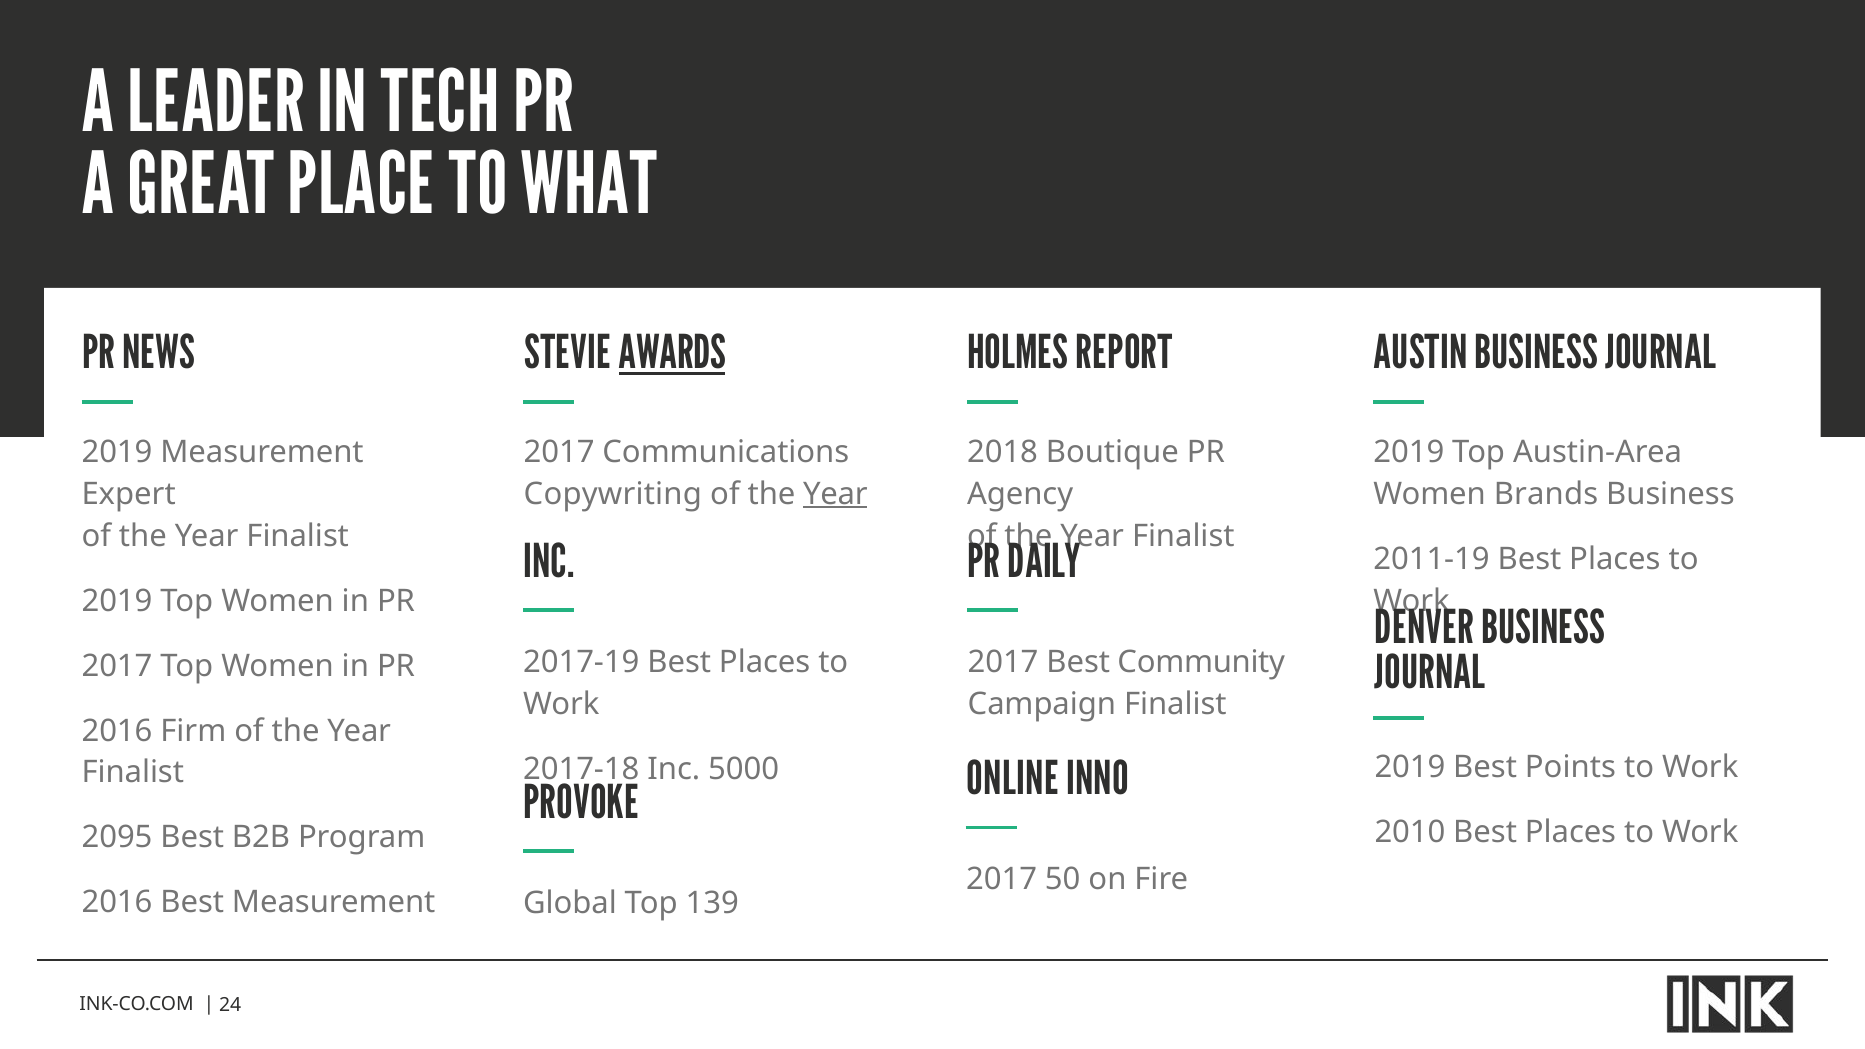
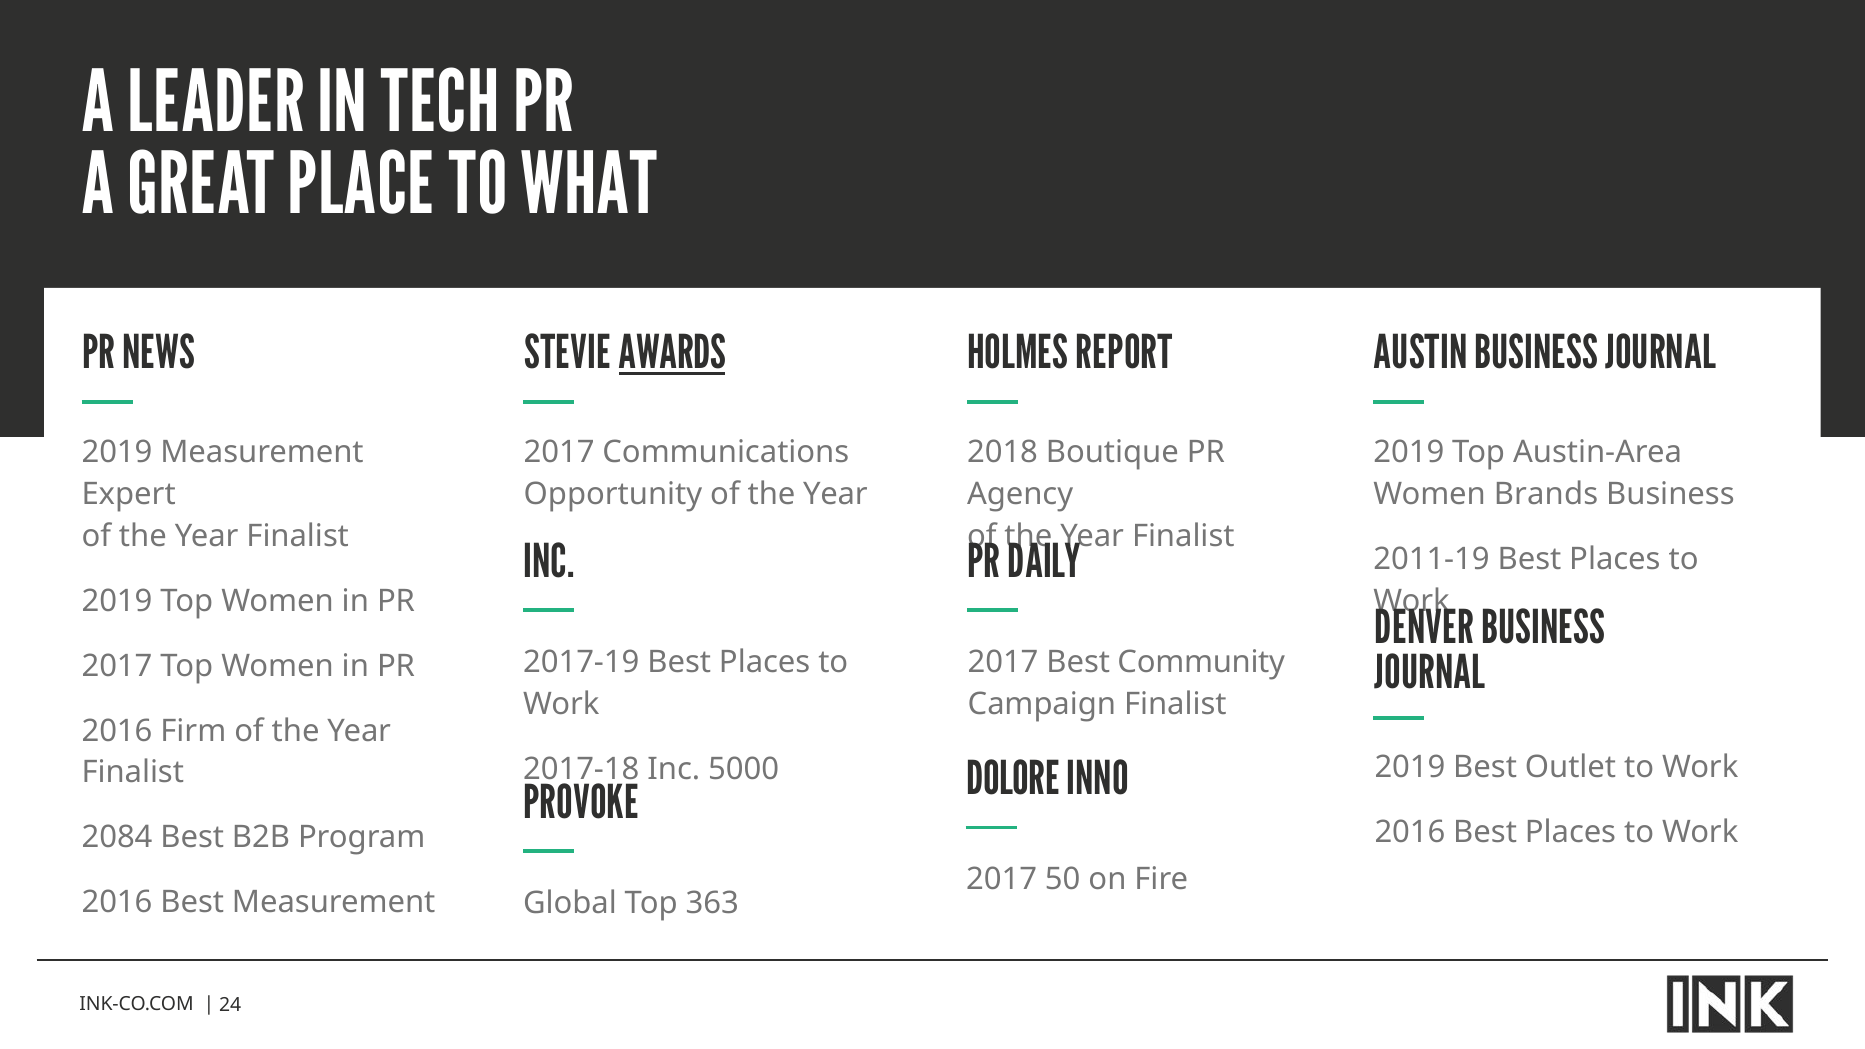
Copywriting: Copywriting -> Opportunity (613, 494)
Year underline: present -> none (835, 494)
Points: Points -> Outlet (1571, 768)
ONLINE: ONLINE -> DOLORE (1013, 780)
2010: 2010 -> 2016 (1410, 833)
2095: 2095 -> 2084 (117, 838)
139: 139 -> 363 (712, 903)
